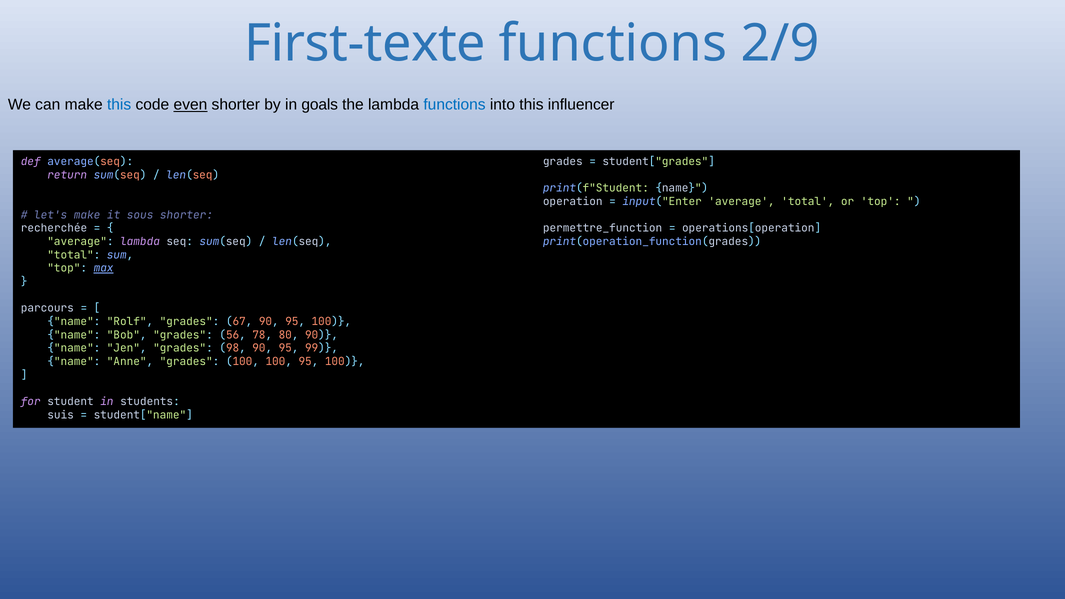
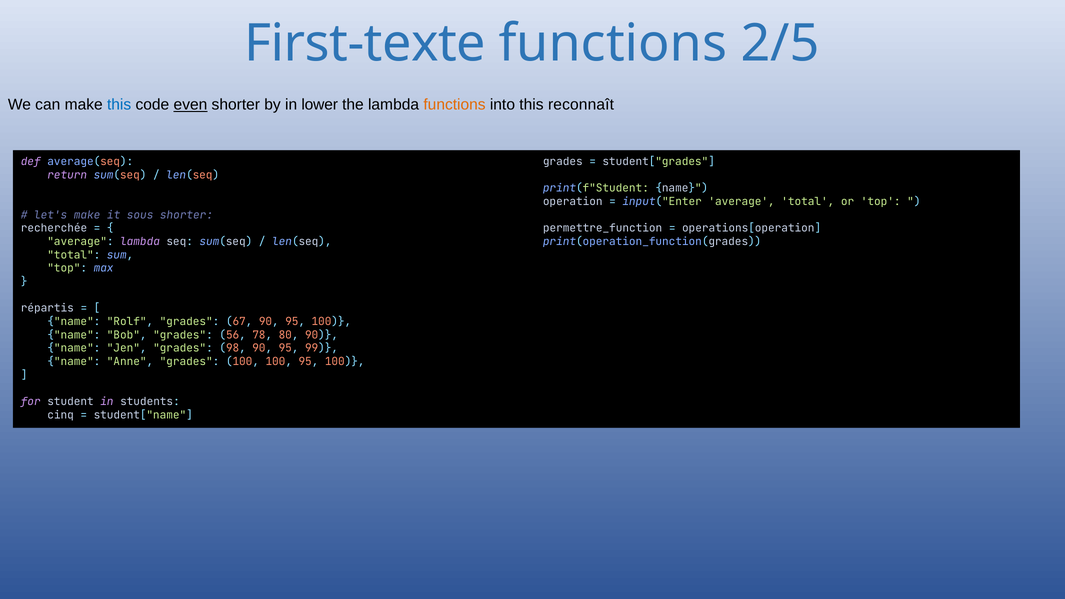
2/9: 2/9 -> 2/5 (780, 44)
goals: goals -> lower (320, 105)
functions colour: blue -> orange (455, 105)
influencer: influencer -> reconnaît (581, 105)
max underline: present -> none (104, 268)
parcours: parcours -> répartis (47, 308)
suis: suis -> cinq (61, 415)
